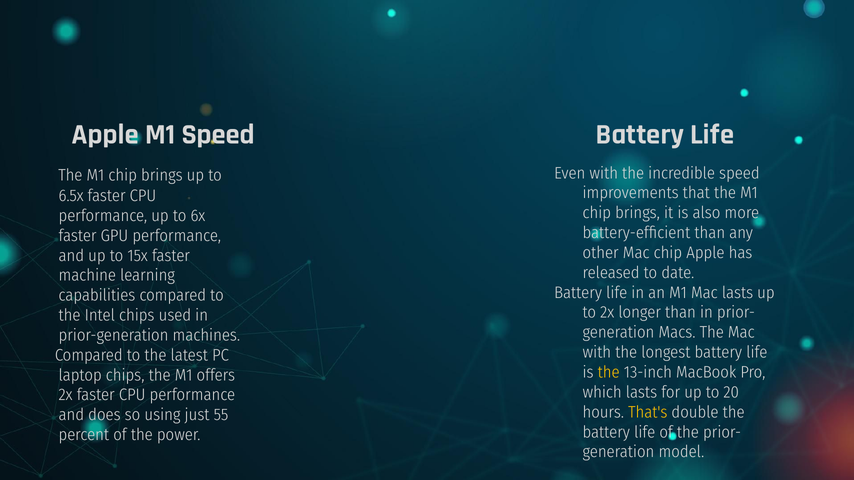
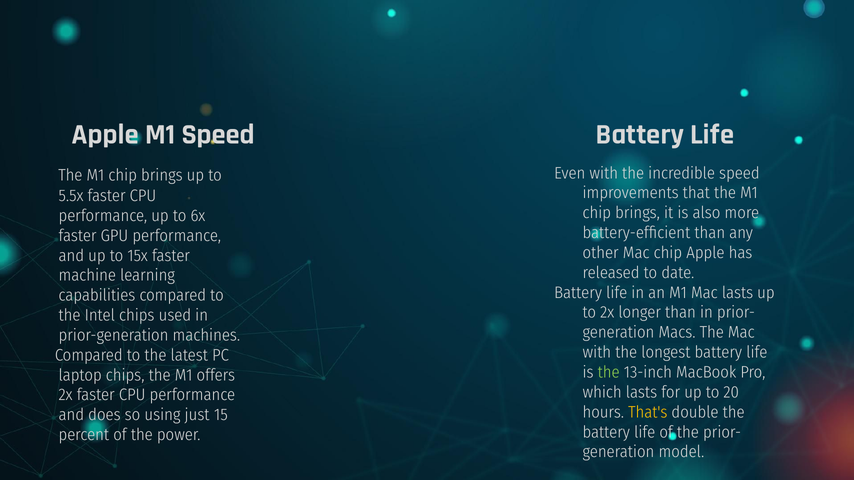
6.5x: 6.5x -> 5.5x (71, 196)
the colour: yellow -> light green (609, 373)
55: 55 -> 15 (221, 415)
